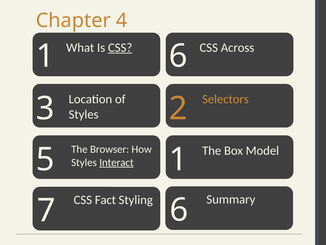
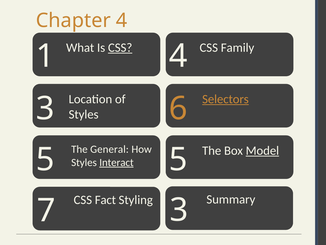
Across: Across -> Family (238, 48)
1 6: 6 -> 4 (178, 56)
Selectors underline: none -> present (225, 99)
2: 2 -> 6 (178, 108)
Browser: Browser -> General (110, 149)
Model underline: none -> present (262, 150)
5 1: 1 -> 5 (178, 159)
Styling 6: 6 -> 3 (179, 210)
